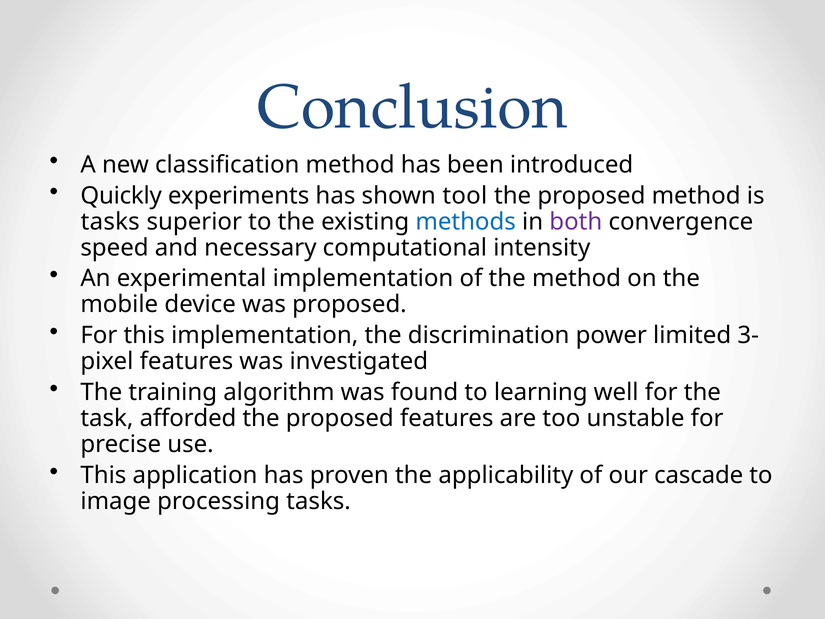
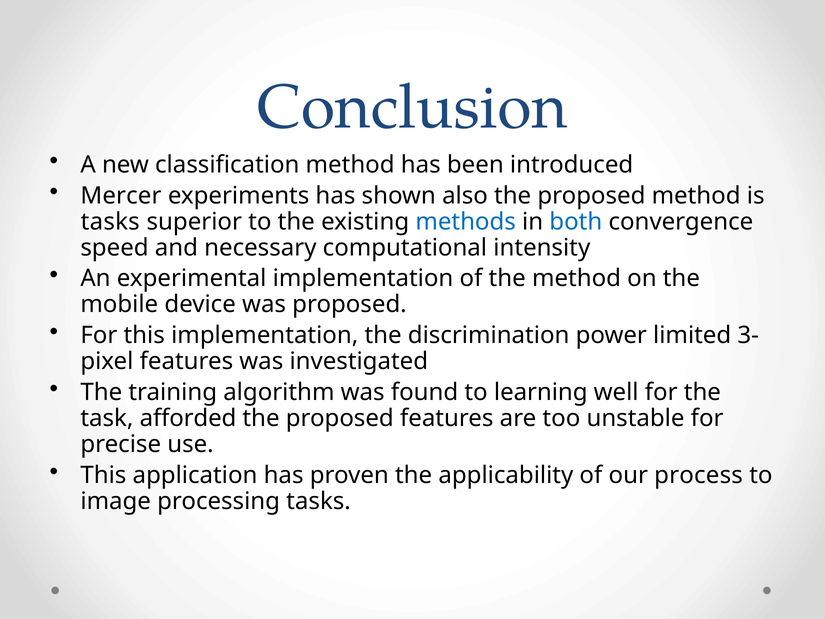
Quickly: Quickly -> Mercer (121, 196)
tool: tool -> also (465, 196)
both colour: purple -> blue (576, 222)
cascade: cascade -> process (699, 475)
